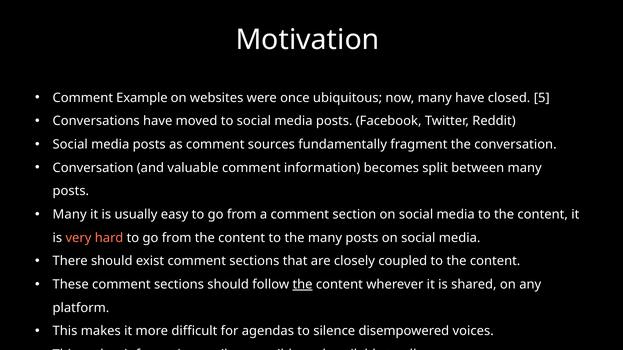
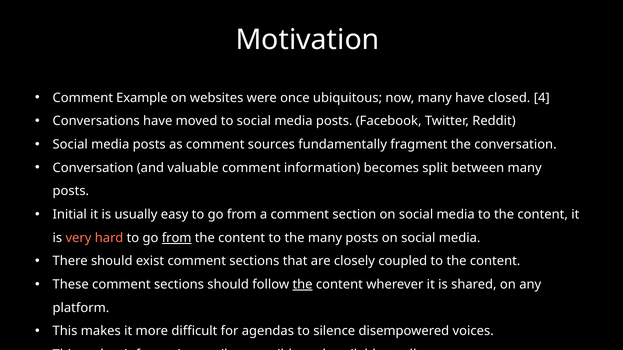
5: 5 -> 4 (542, 98)
Many: Many -> Initial (70, 215)
from underline: none -> present (177, 238)
